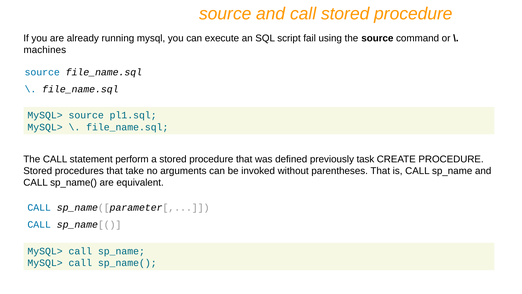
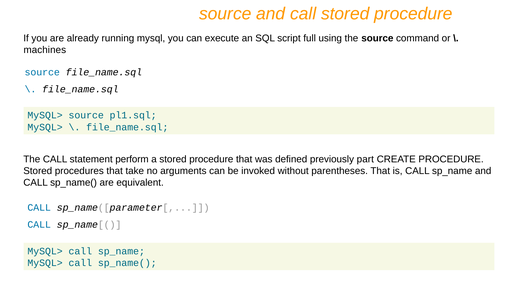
fail: fail -> full (310, 38)
task: task -> part (365, 159)
